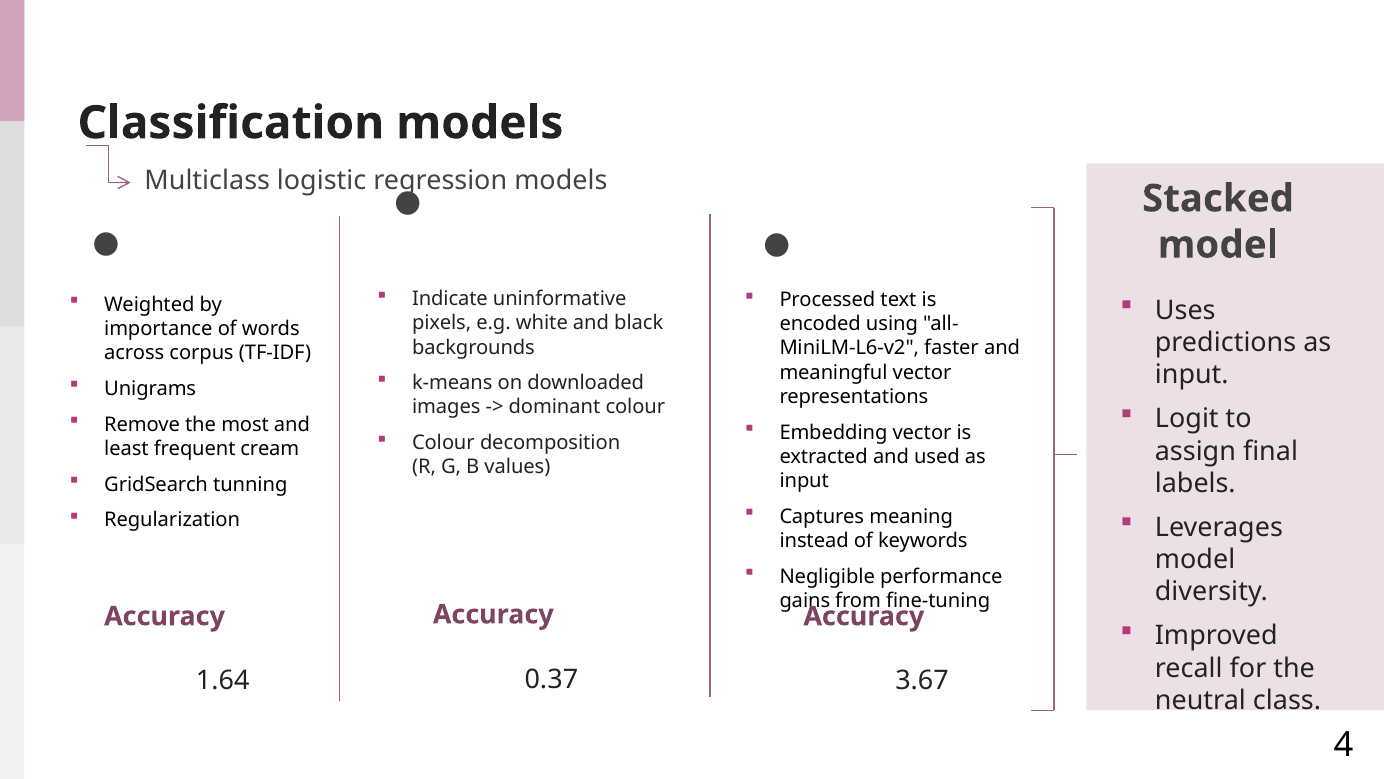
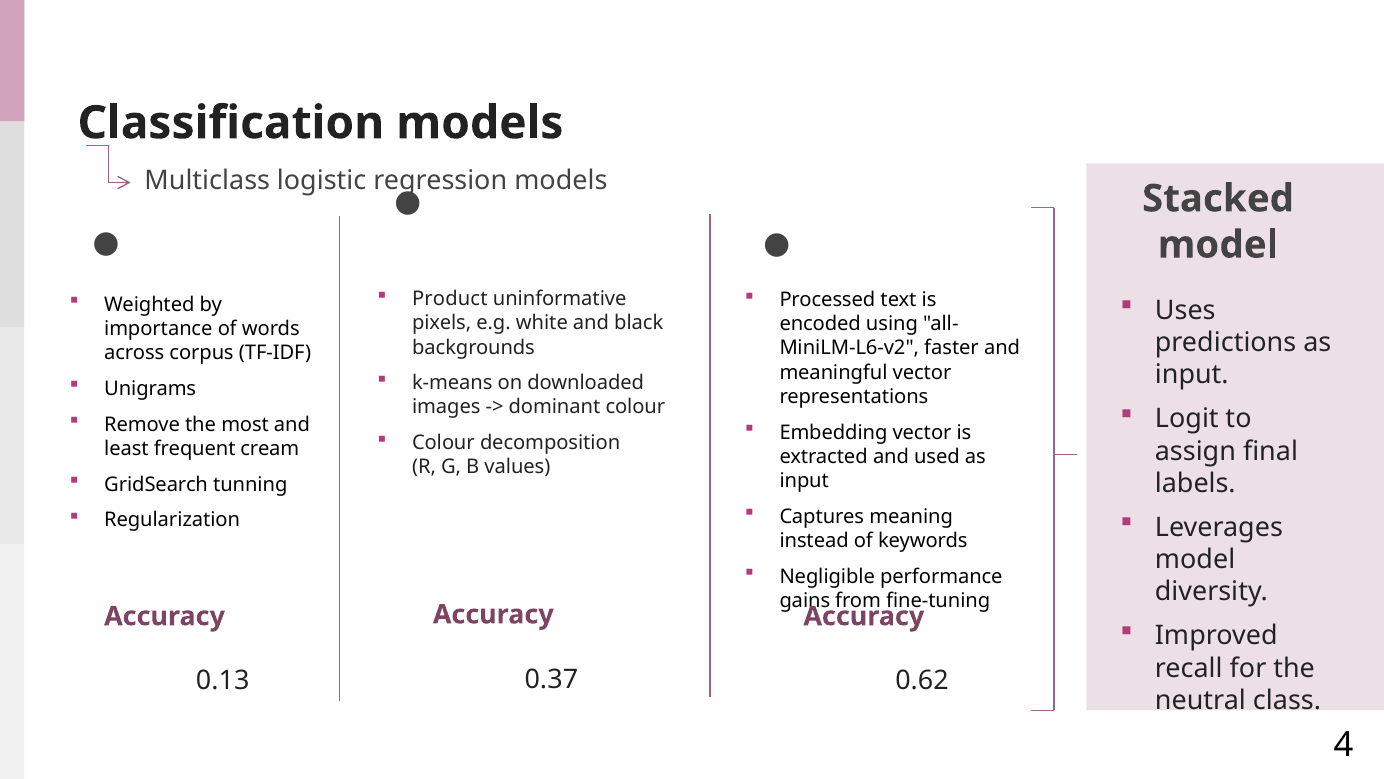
Indicate: Indicate -> Product (450, 299)
1.64: 1.64 -> 0.13 (223, 681)
3.67: 3.67 -> 0.62 (922, 681)
